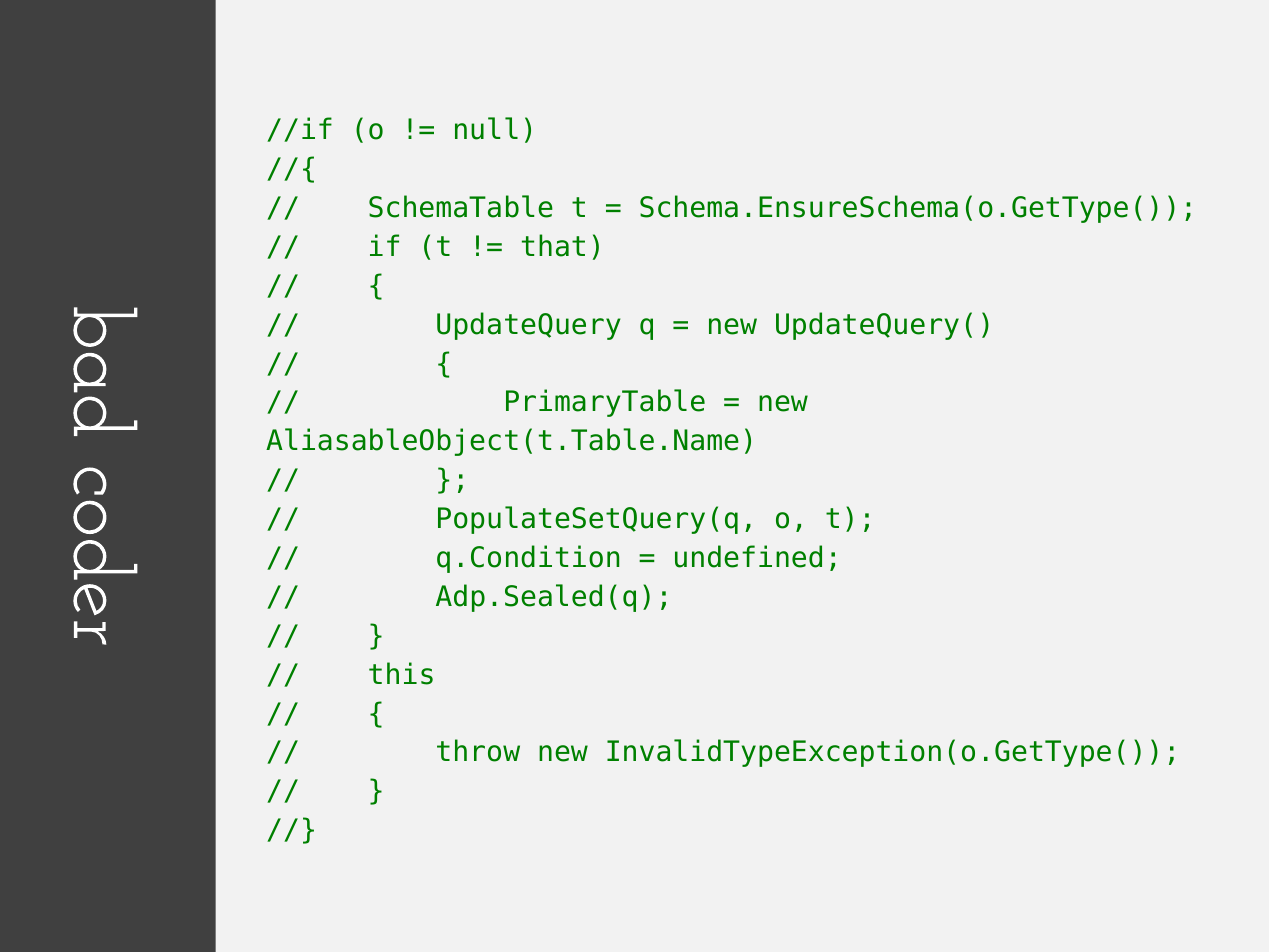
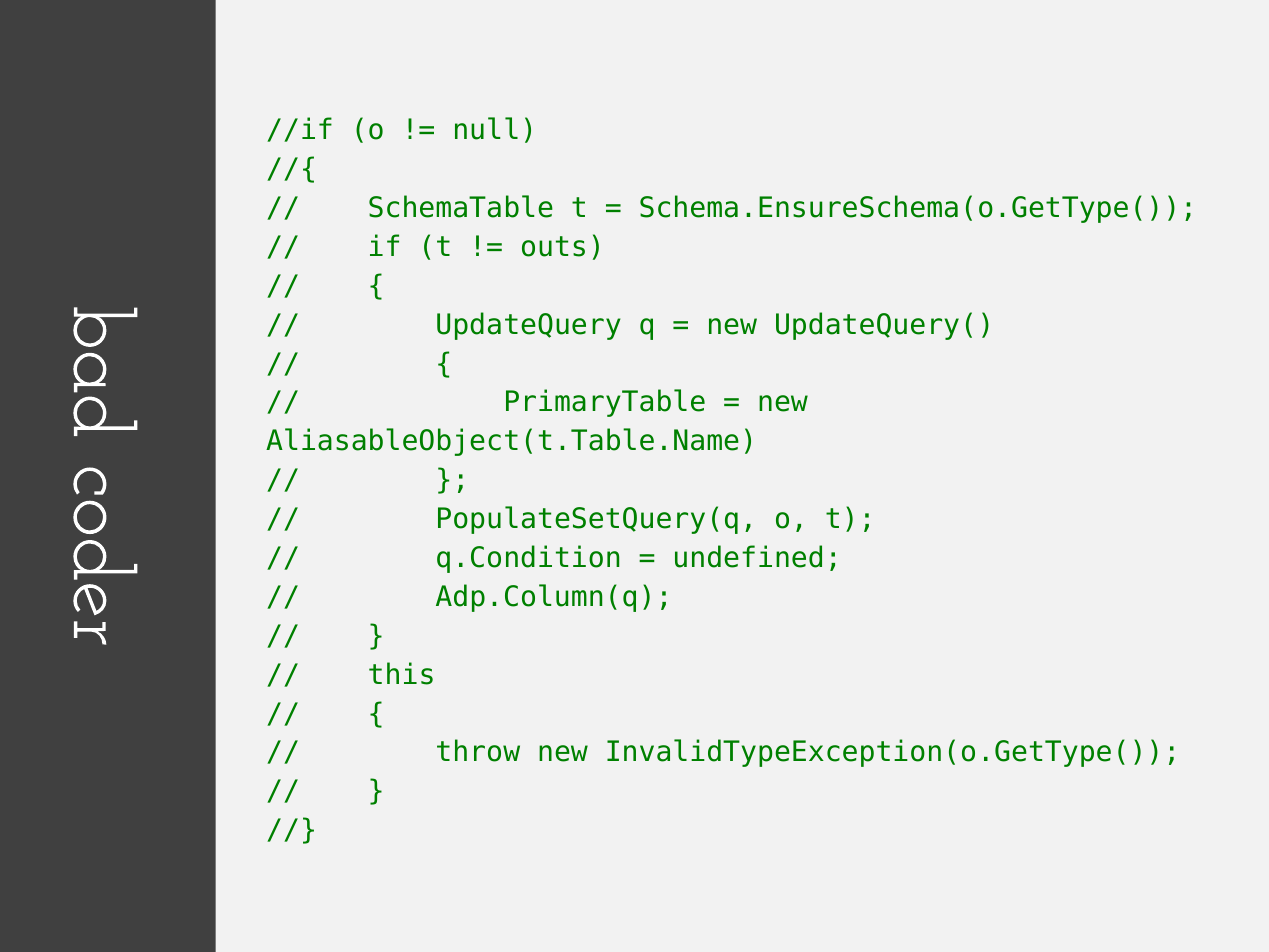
that: that -> outs (562, 247)
Adp.Sealed(q: Adp.Sealed(q -> Adp.Column(q (554, 597)
